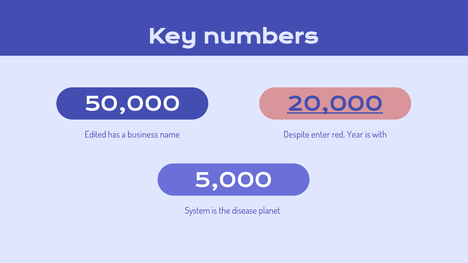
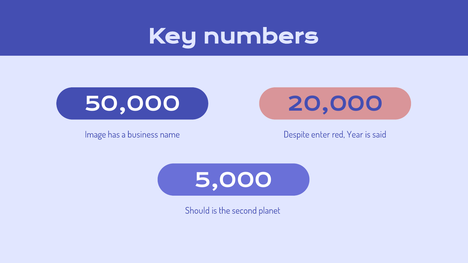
20,000 underline: present -> none (335, 105)
Edited: Edited -> Image (95, 135)
with: with -> said (379, 135)
System: System -> Should (197, 211)
disease: disease -> second (244, 211)
